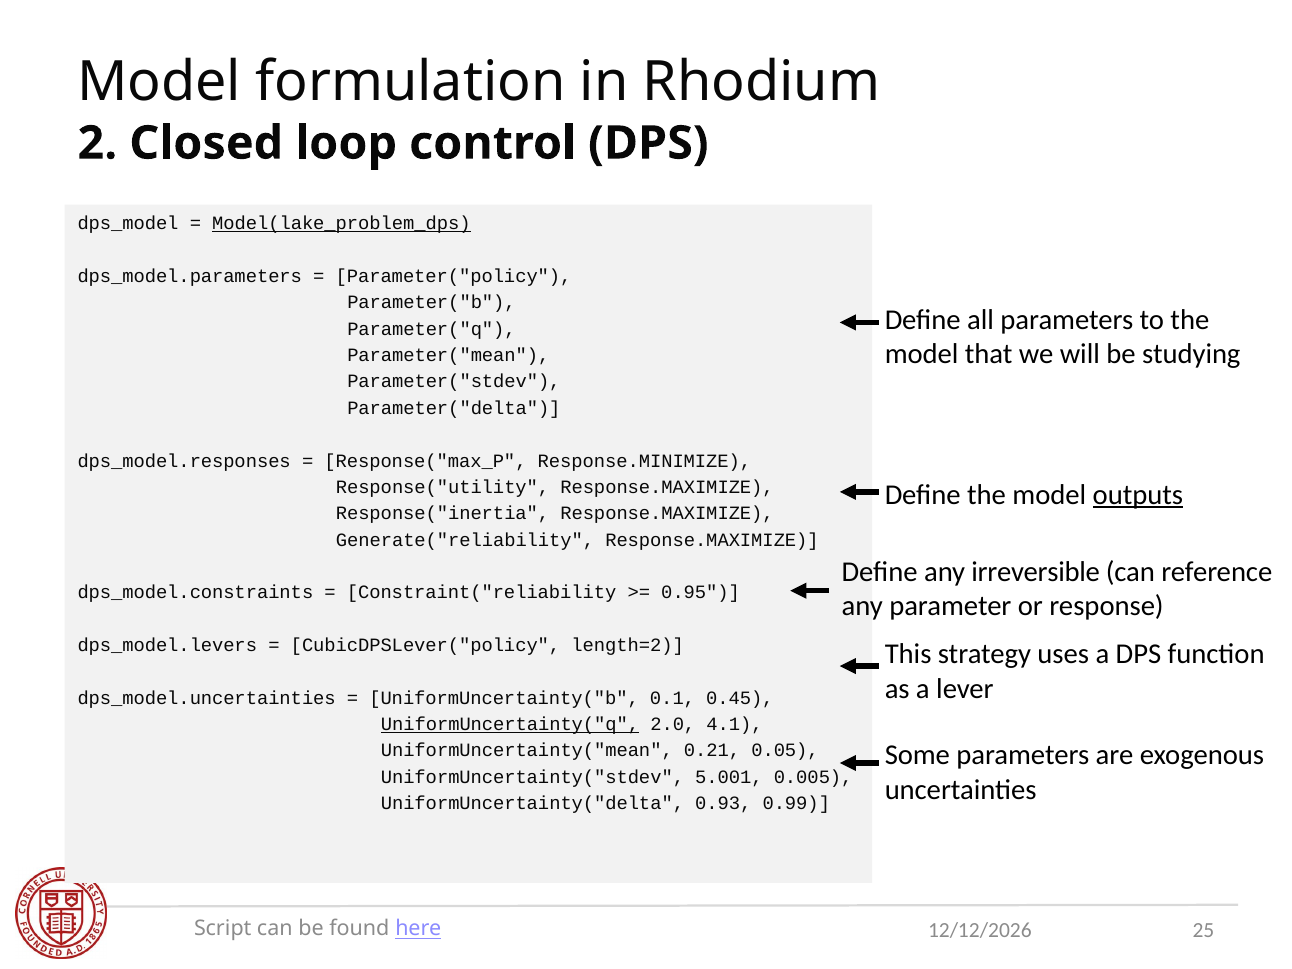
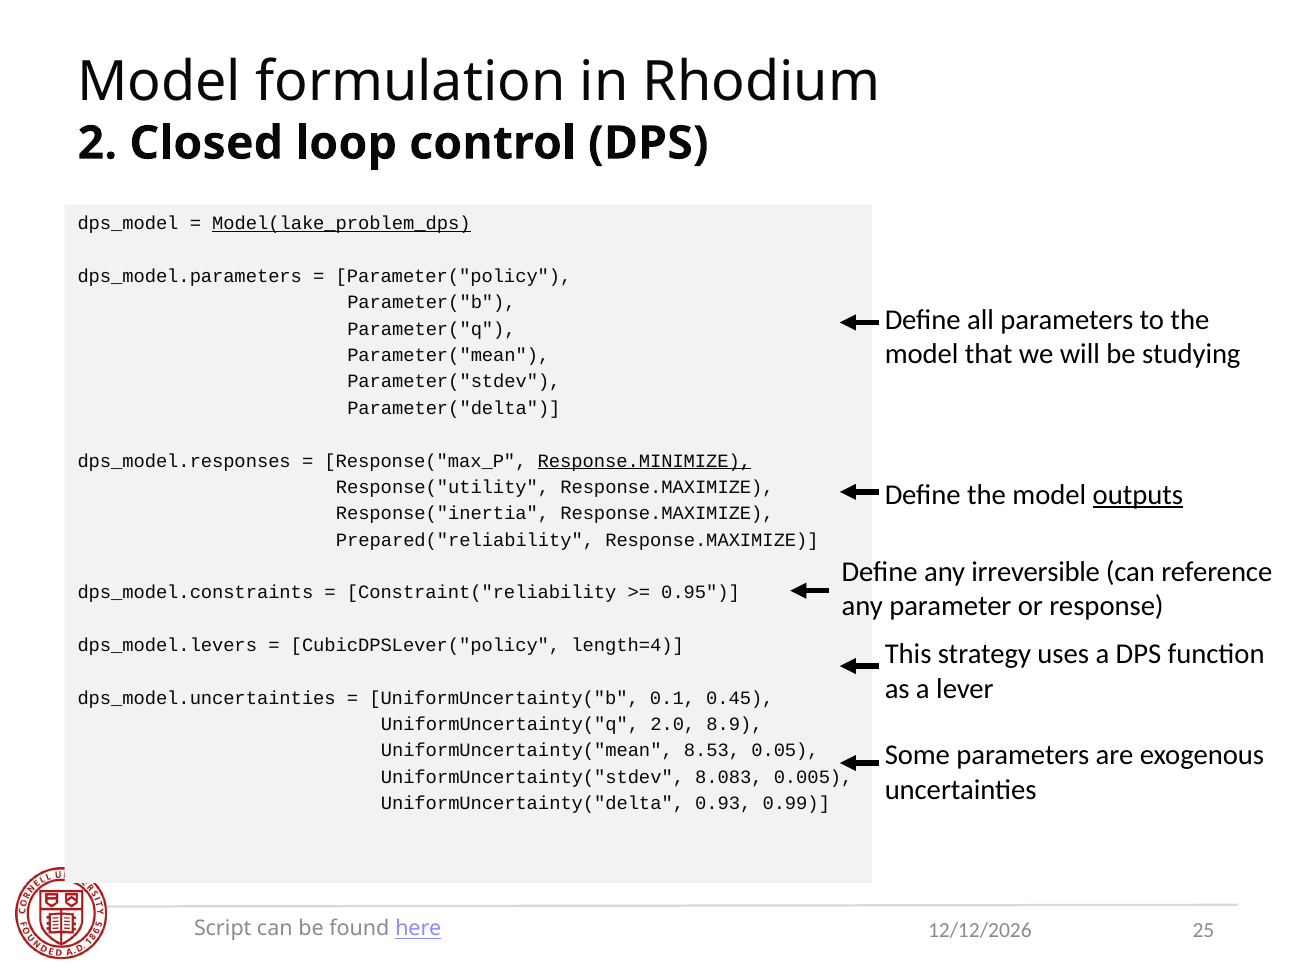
Response.MINIMIZE underline: none -> present (644, 461)
Generate("reliability: Generate("reliability -> Prepared("reliability (465, 540)
length=2: length=2 -> length=4 (628, 645)
UniformUncertainty("q underline: present -> none (510, 724)
4.1: 4.1 -> 8.9 (735, 724)
0.21: 0.21 -> 8.53 (712, 751)
5.001: 5.001 -> 8.083 (729, 777)
